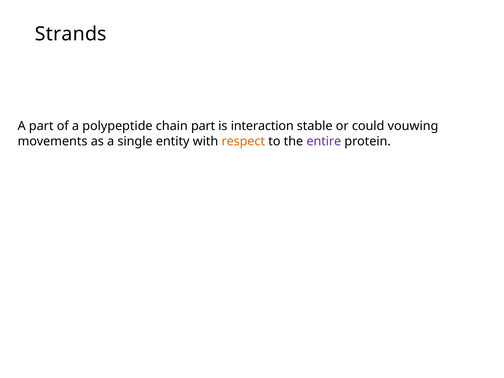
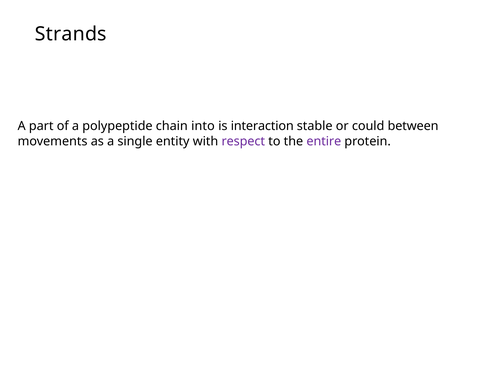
chain part: part -> into (203, 126)
vouwing: vouwing -> between (413, 126)
respect colour: orange -> purple (243, 141)
